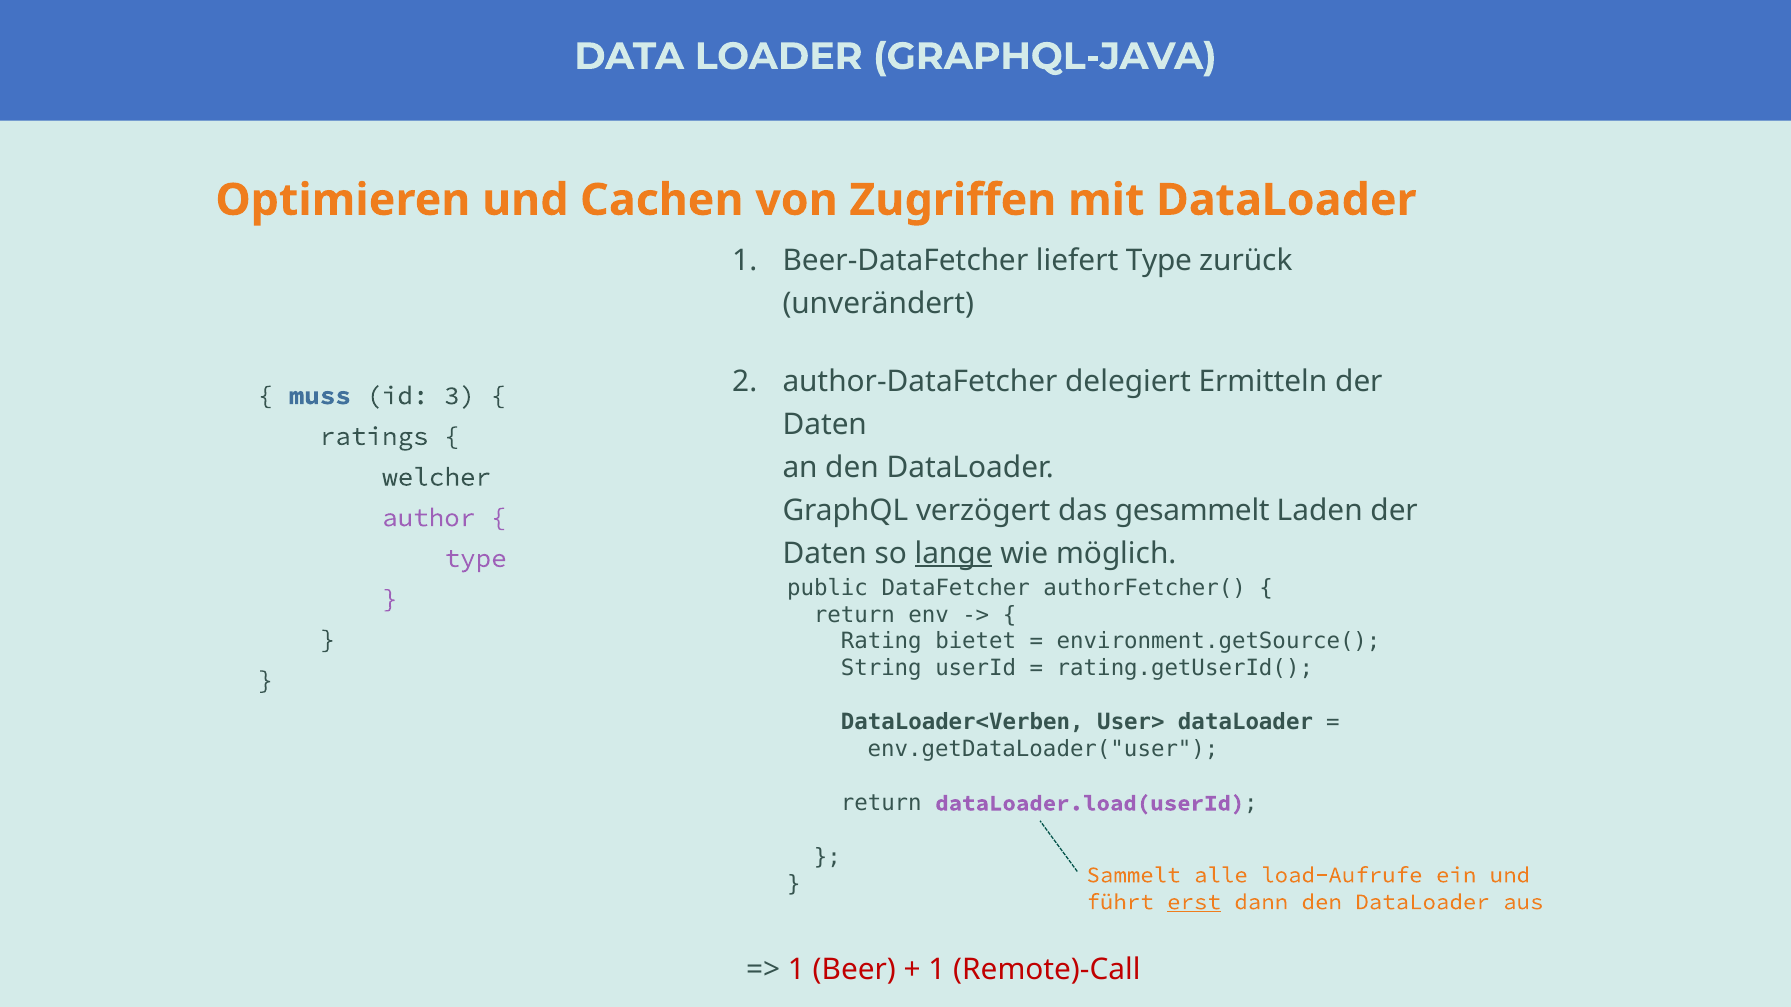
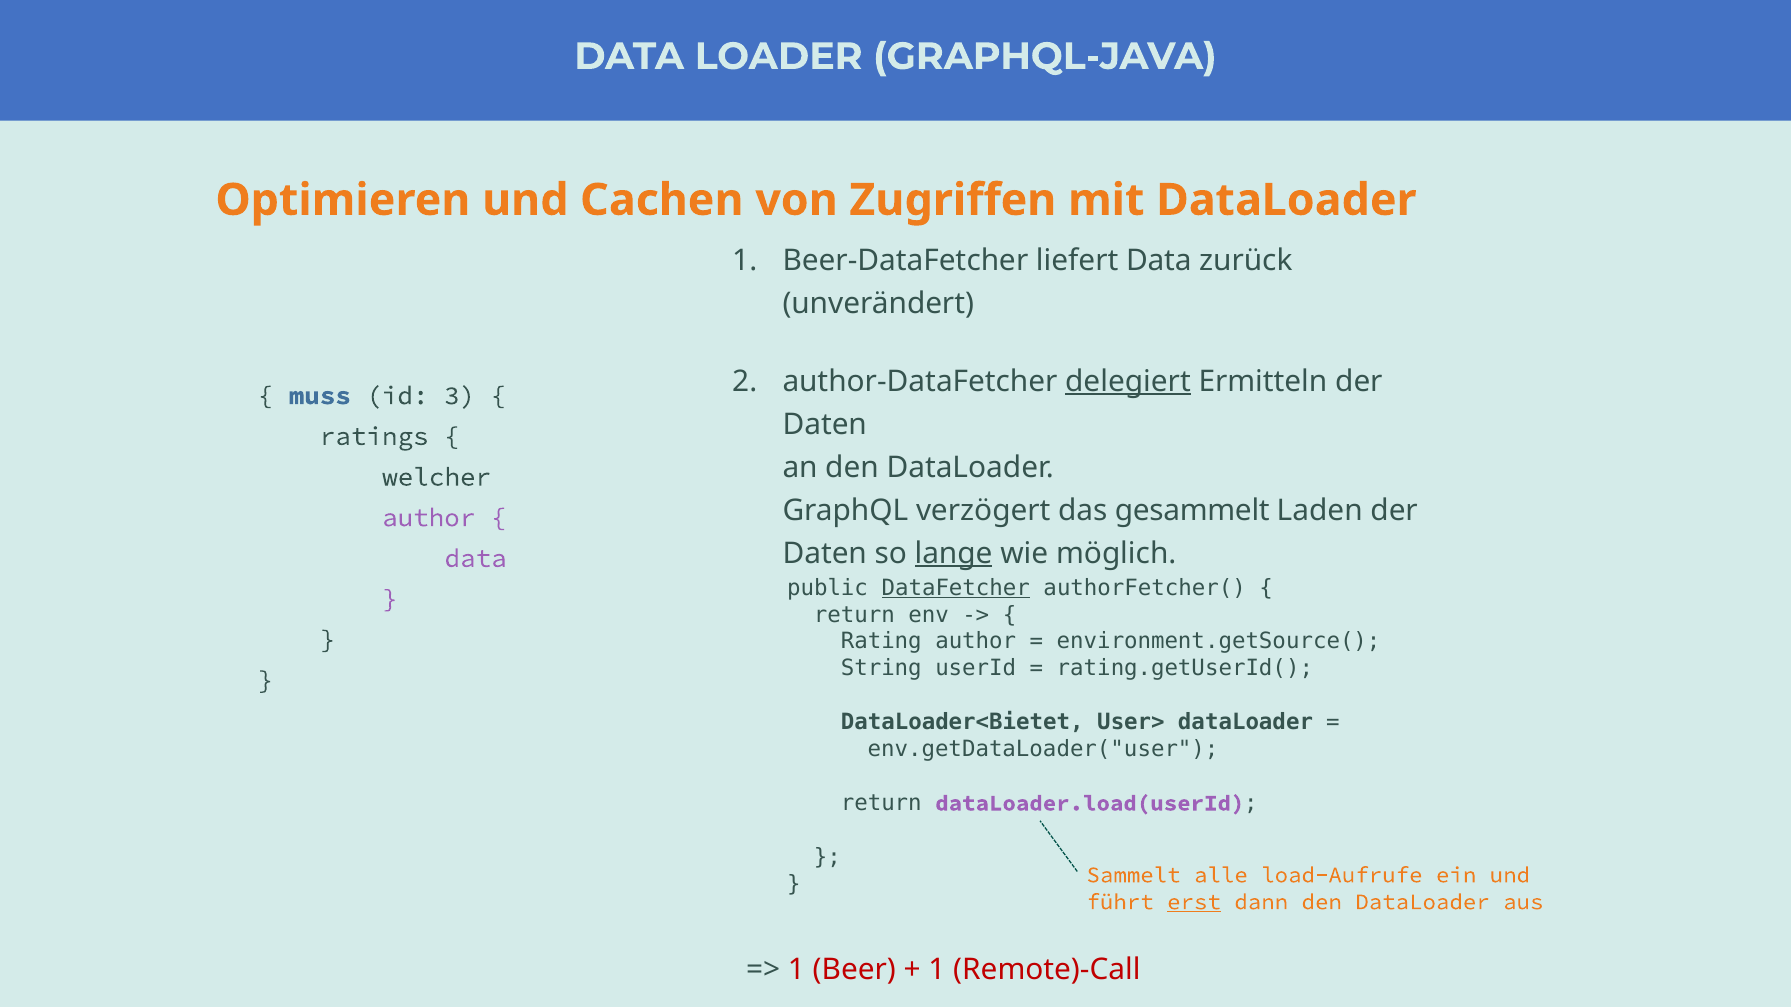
liefert Type: Type -> Data (1159, 261)
delegiert underline: none -> present (1128, 382)
type: type -> data (476, 559)
DataFetcher underline: none -> present (956, 588)
Rating bietet: bietet -> author (976, 642)
DataLoader<Verben: DataLoader<Verben -> DataLoader<Bietet (962, 723)
